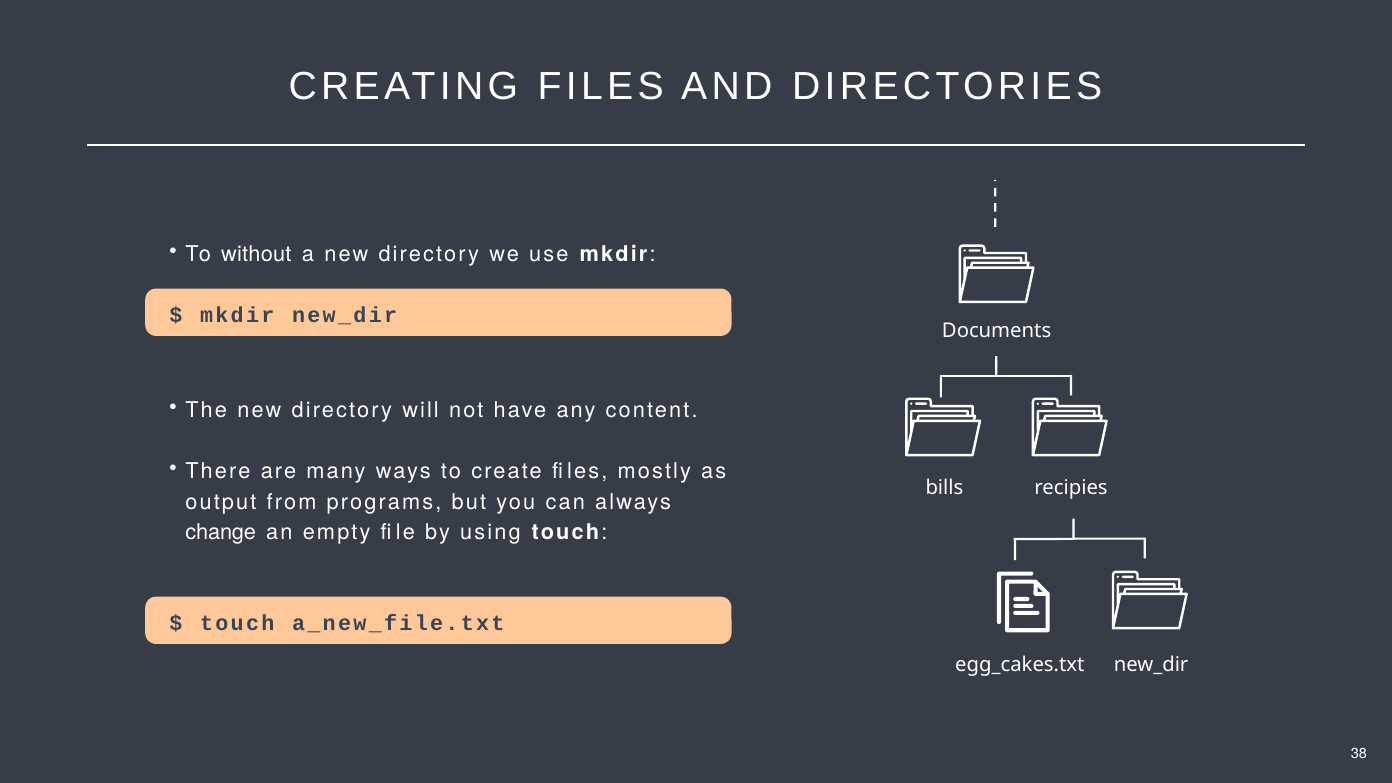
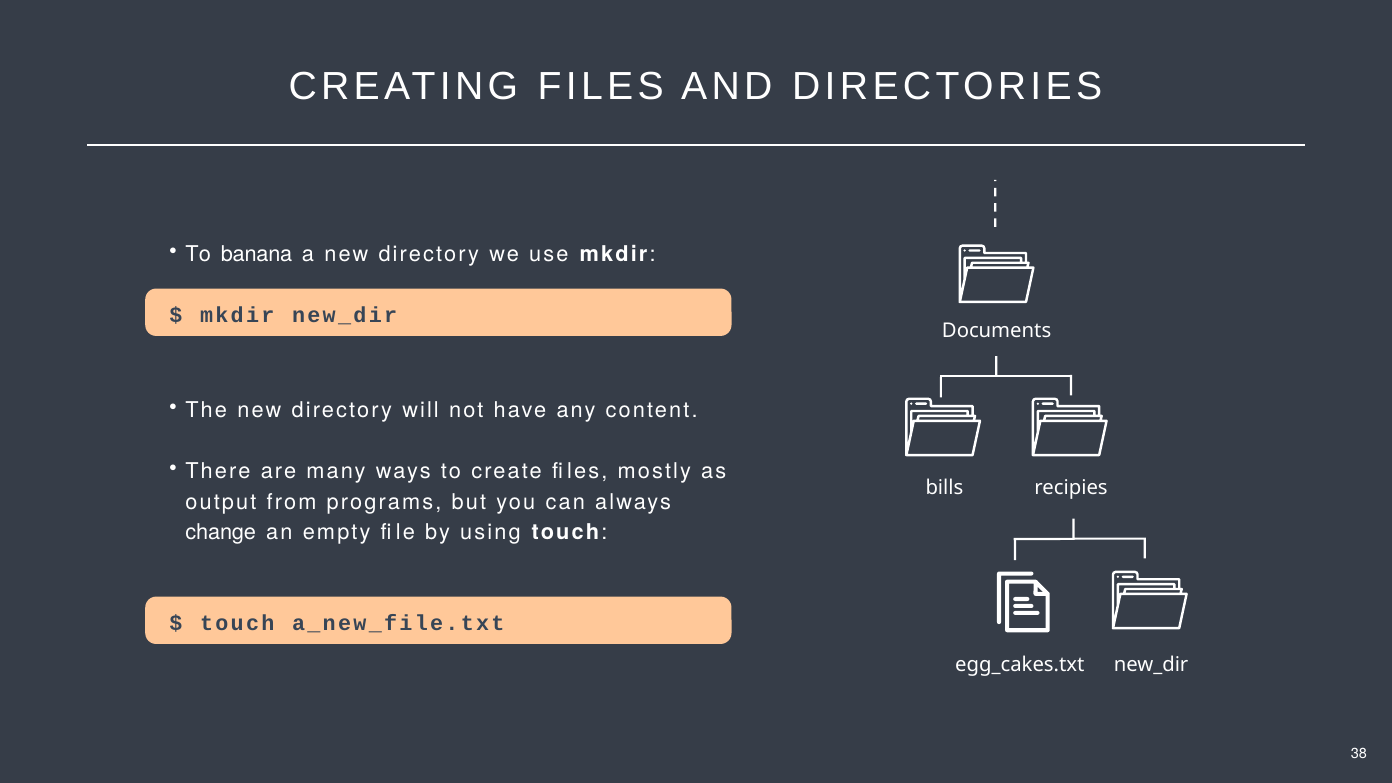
without: without -> banana (257, 255)
